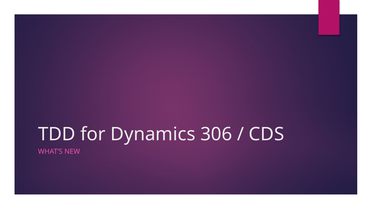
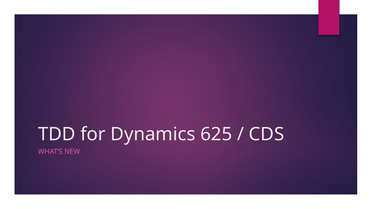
306: 306 -> 625 (216, 135)
